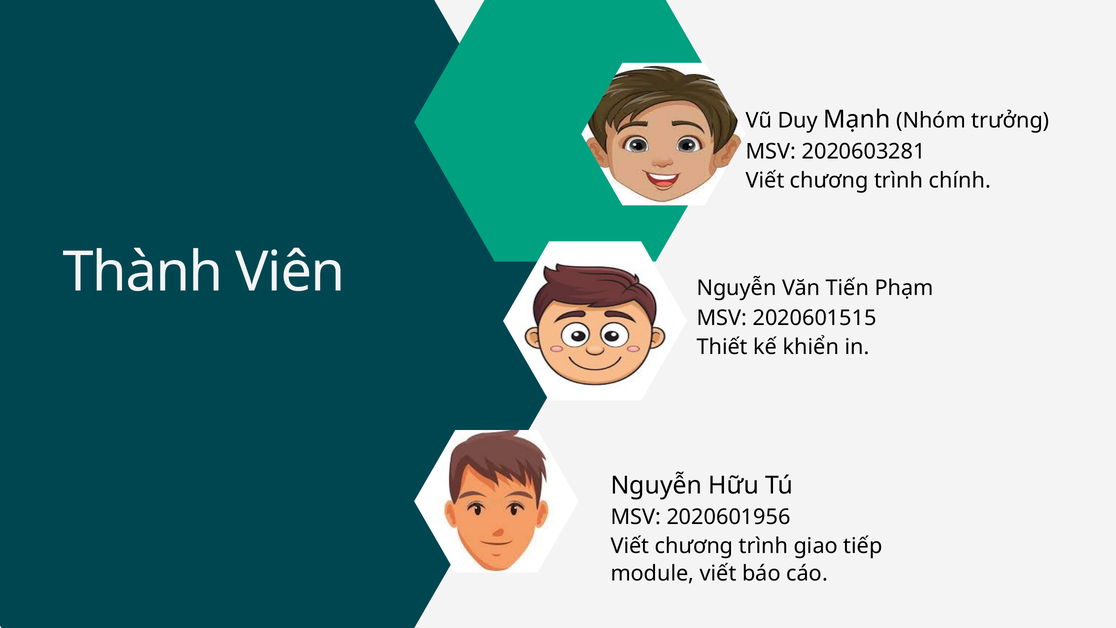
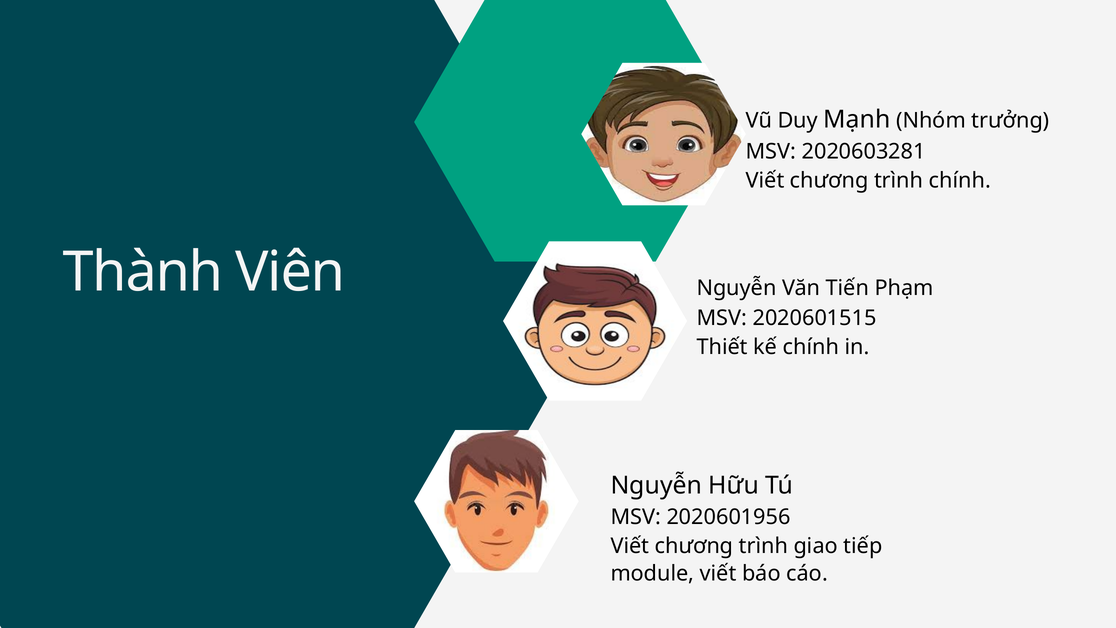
kế khiển: khiển -> chính (811, 347)
